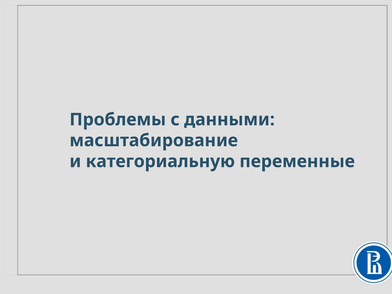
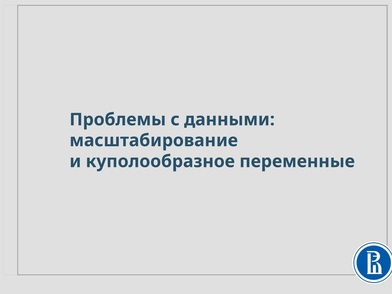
категориальную: категориальную -> куполообразное (160, 161)
